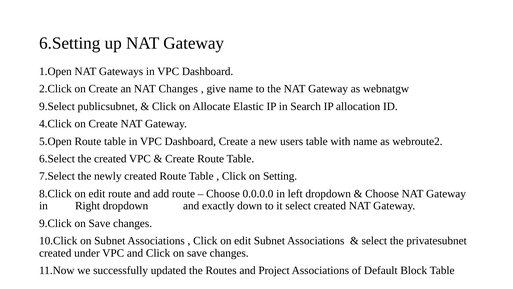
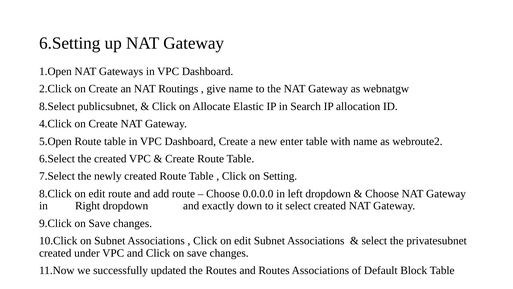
NAT Changes: Changes -> Routings (178, 89)
9.Select: 9.Select -> 8.Select (57, 106)
users: users -> enter (292, 141)
and Project: Project -> Routes (274, 270)
